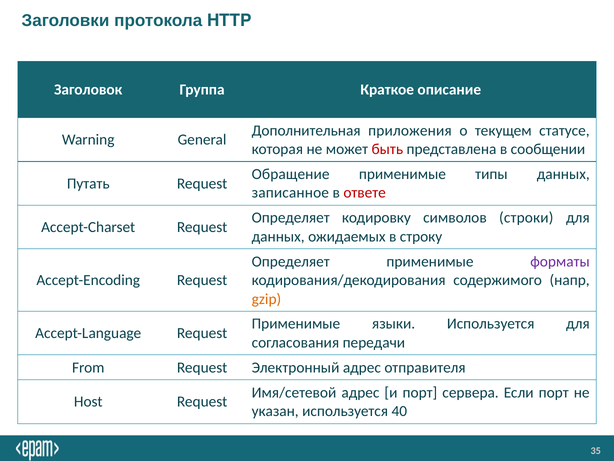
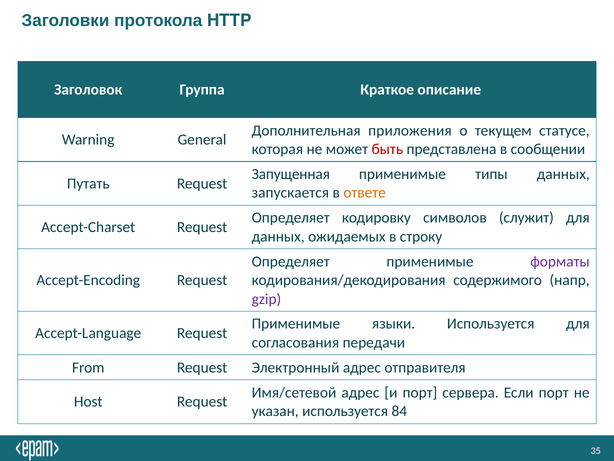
Обращение: Обращение -> Запущенная (291, 174)
записанное: записанное -> запускается (290, 193)
ответе colour: red -> orange (365, 193)
строки: строки -> служит (526, 218)
gzip colour: orange -> purple (266, 299)
40: 40 -> 84 (399, 411)
